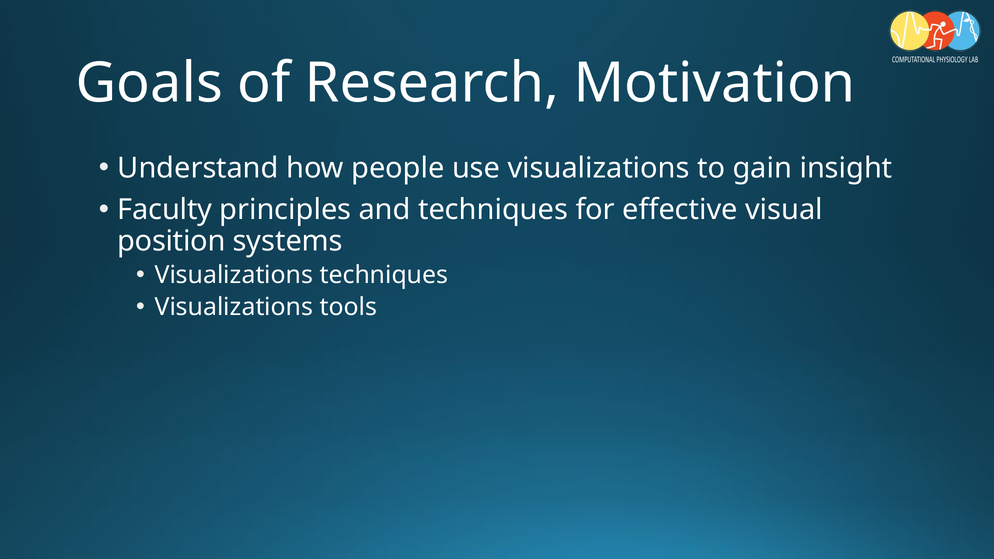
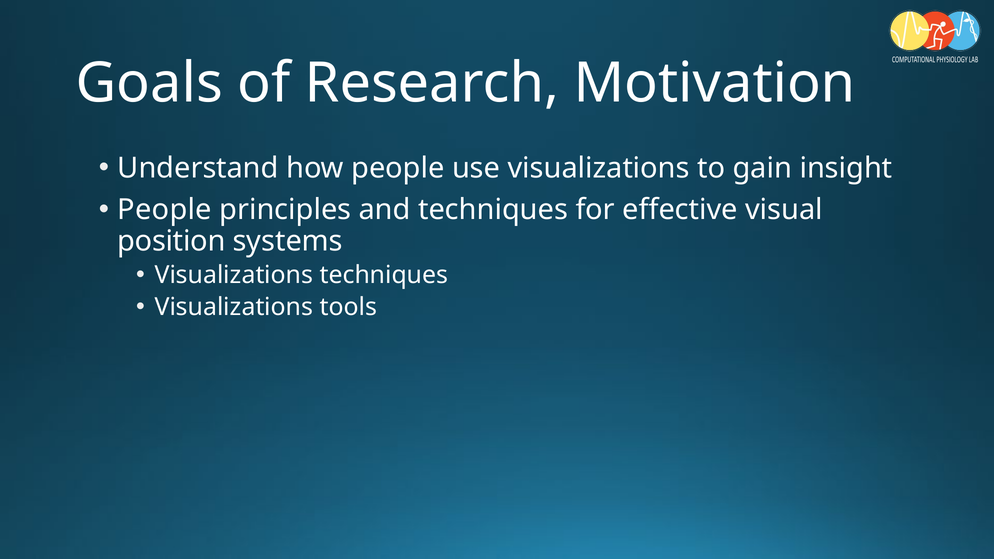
Faculty: Faculty -> People (165, 210)
